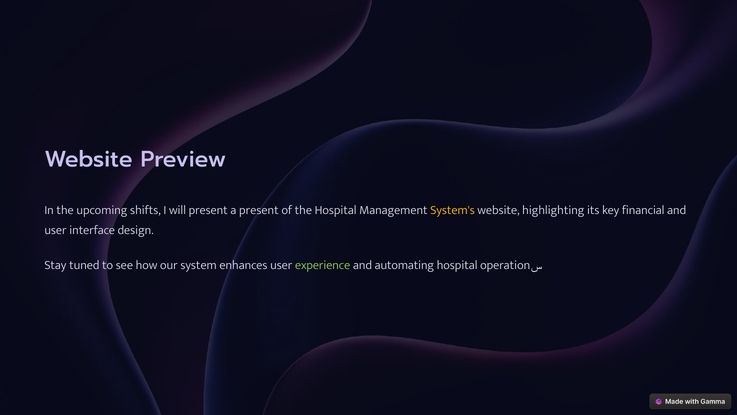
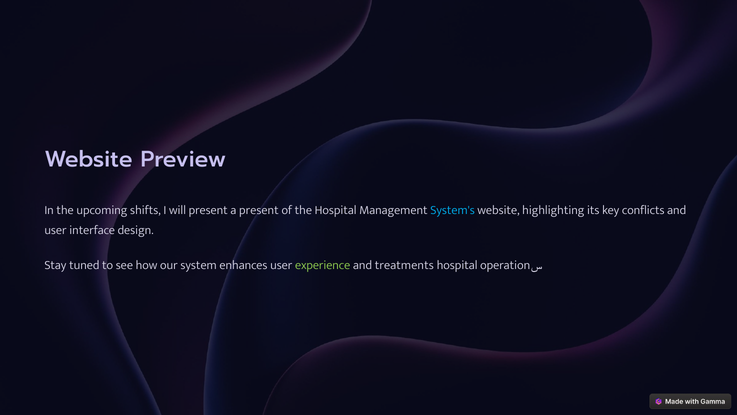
System's colour: yellow -> light blue (453, 210)
financial: financial -> conflicts (643, 210)
automating: automating -> treatments (404, 265)
